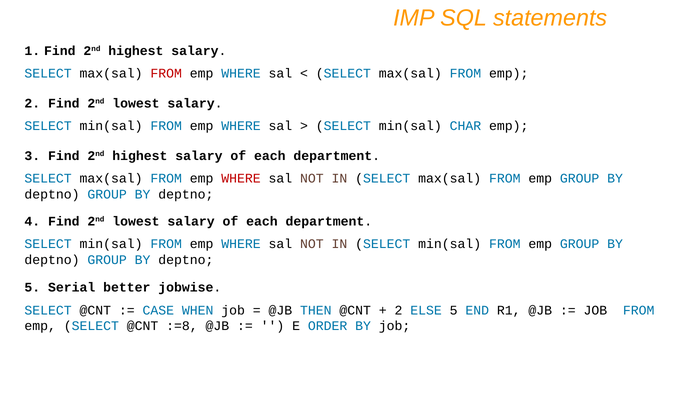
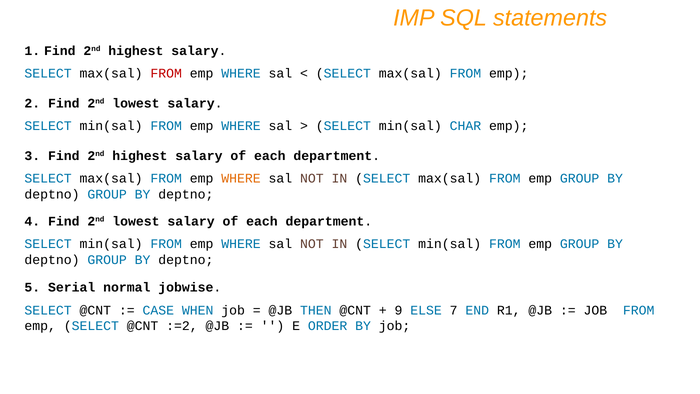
WHERE colour: red -> orange (241, 178)
better: better -> normal (127, 287)
2: 2 -> 9 (398, 310)
ELSE 5: 5 -> 7 (454, 310)
:=8: :=8 -> :=2 (182, 326)
